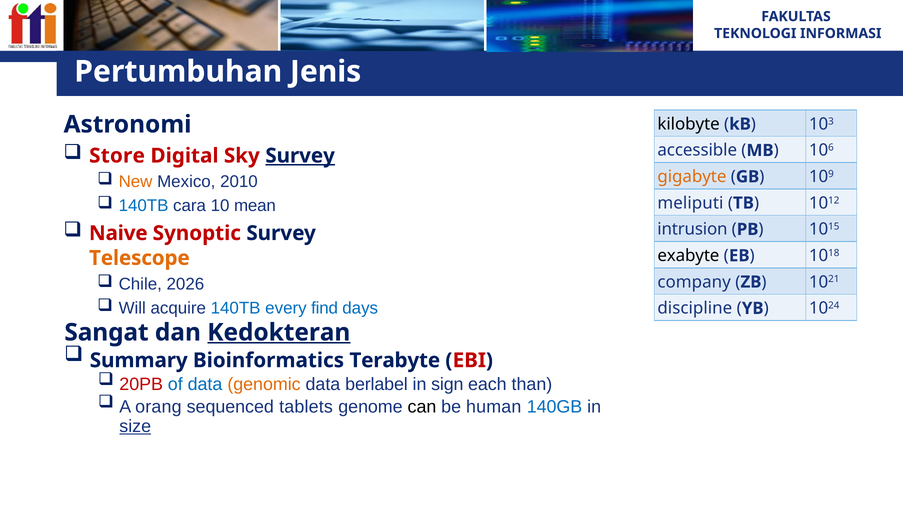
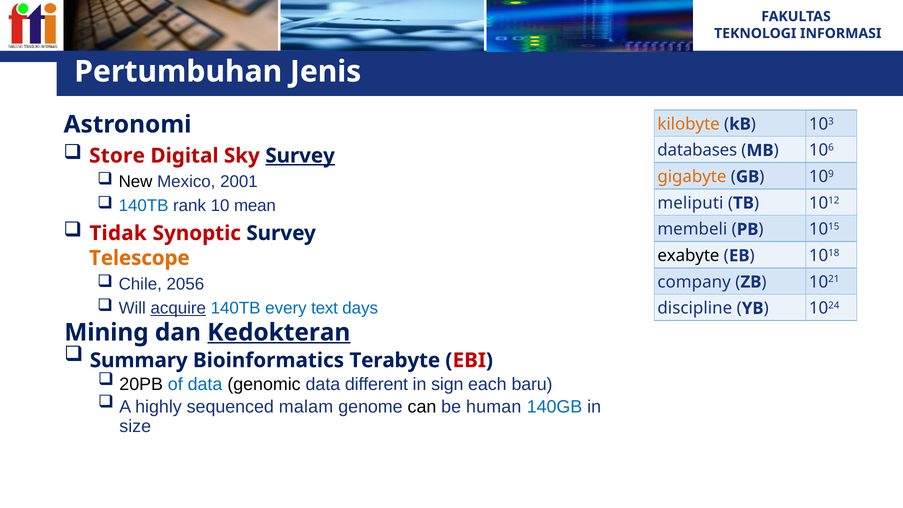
kilobyte colour: black -> orange (689, 124)
accessible: accessible -> databases (697, 150)
New colour: orange -> black (136, 182)
2010: 2010 -> 2001 (239, 182)
cara: cara -> rank (190, 206)
Naive: Naive -> Tidak (118, 233)
intrusion: intrusion -> membeli (692, 229)
2026: 2026 -> 2056 (185, 284)
acquire underline: none -> present (178, 308)
find: find -> text (325, 308)
Sangat: Sangat -> Mining (107, 332)
20PB colour: red -> black (141, 384)
genomic colour: orange -> black (264, 384)
berlabel: berlabel -> different (377, 384)
than: than -> baru (532, 384)
orang: orang -> highly (158, 407)
tablets: tablets -> malam (306, 407)
size underline: present -> none (135, 426)
